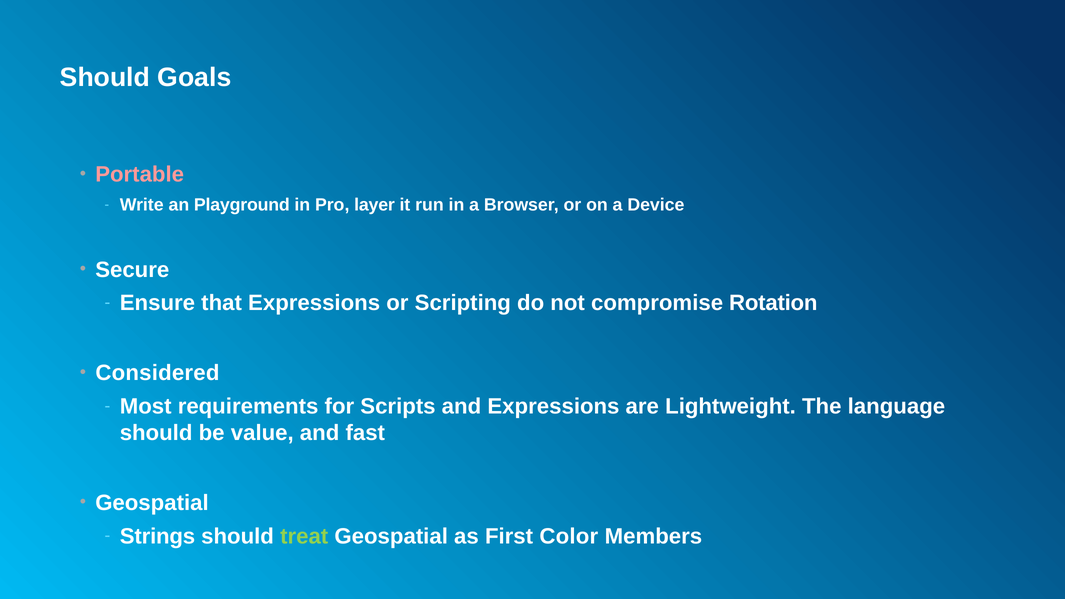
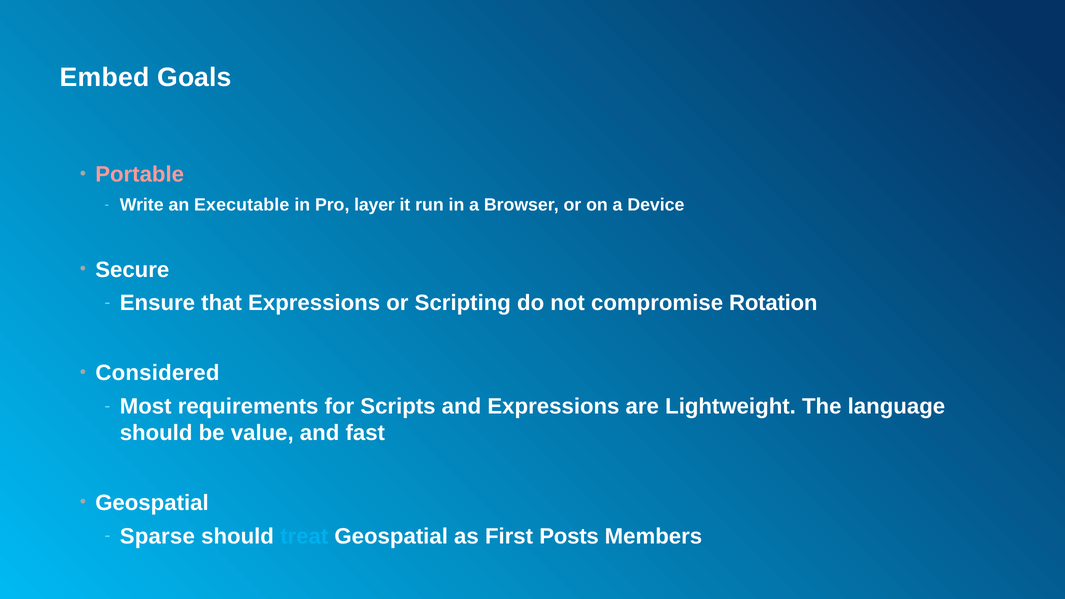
Should: Should -> Embed (105, 77)
Playground: Playground -> Executable (242, 205)
Strings: Strings -> Sparse (157, 536)
treat colour: light green -> light blue (304, 536)
Color: Color -> Posts (569, 536)
